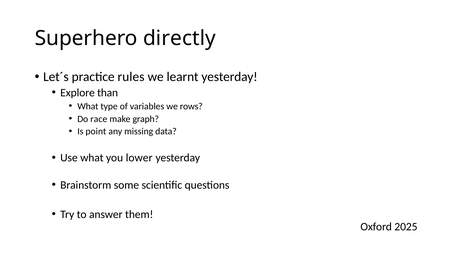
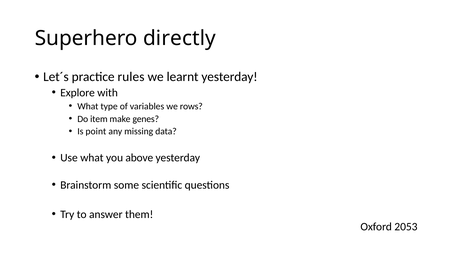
than: than -> with (108, 93)
race: race -> item (99, 119)
graph: graph -> genes (146, 119)
lower: lower -> above (139, 158)
2025: 2025 -> 2053 (406, 227)
